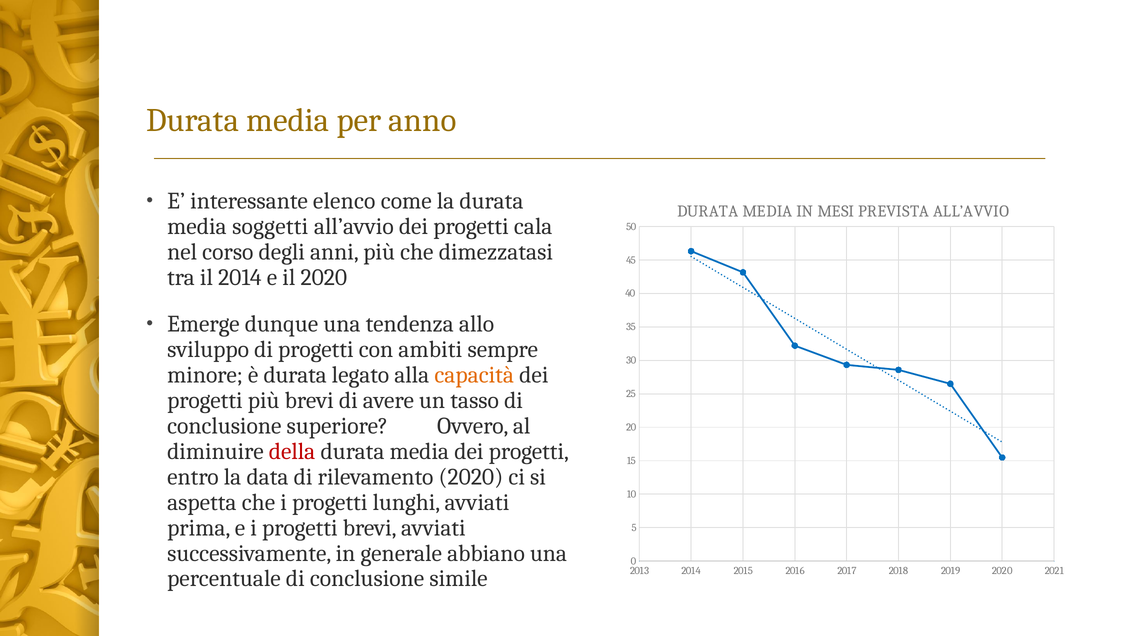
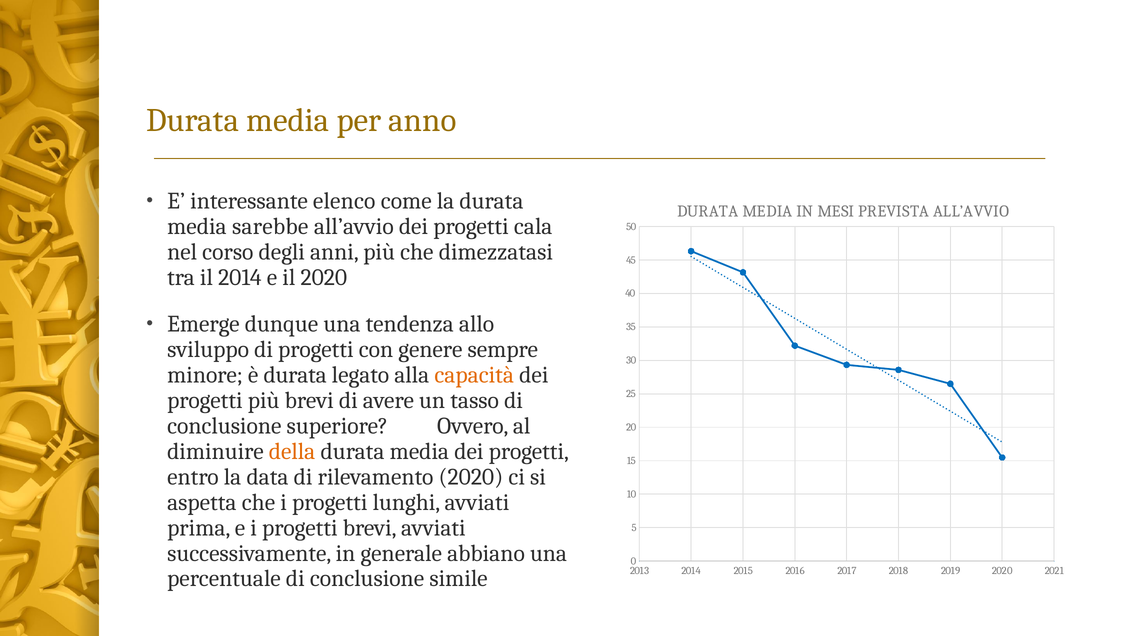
soggetti: soggetti -> sarebbe (270, 226)
ambiti: ambiti -> genere (430, 349)
della colour: red -> orange (292, 451)
